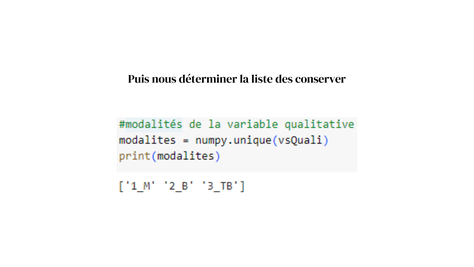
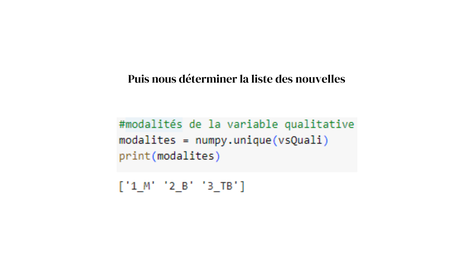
conserver: conserver -> nouvelles (320, 79)
